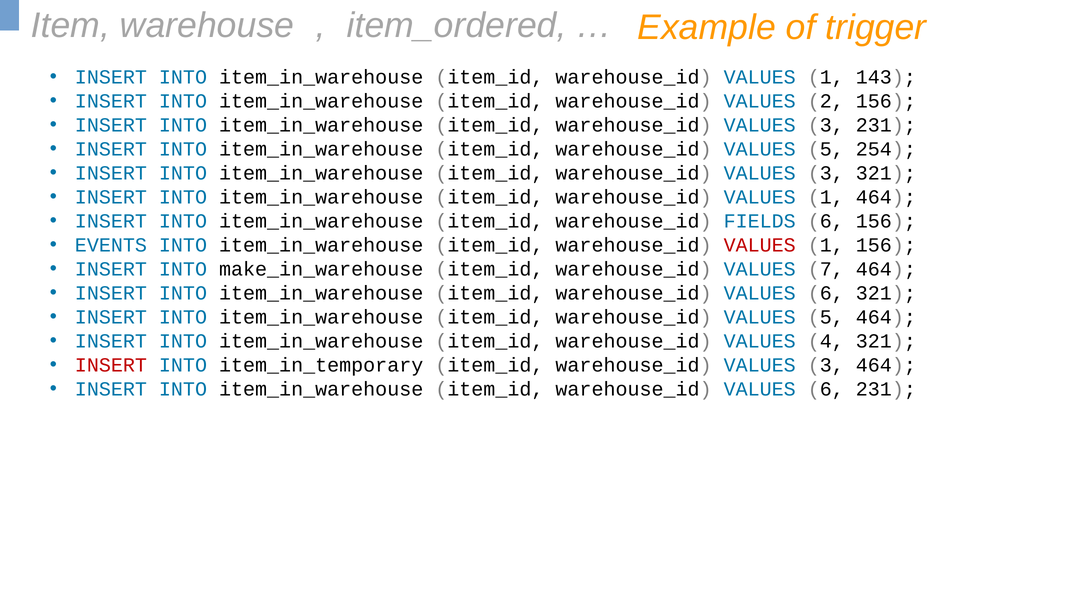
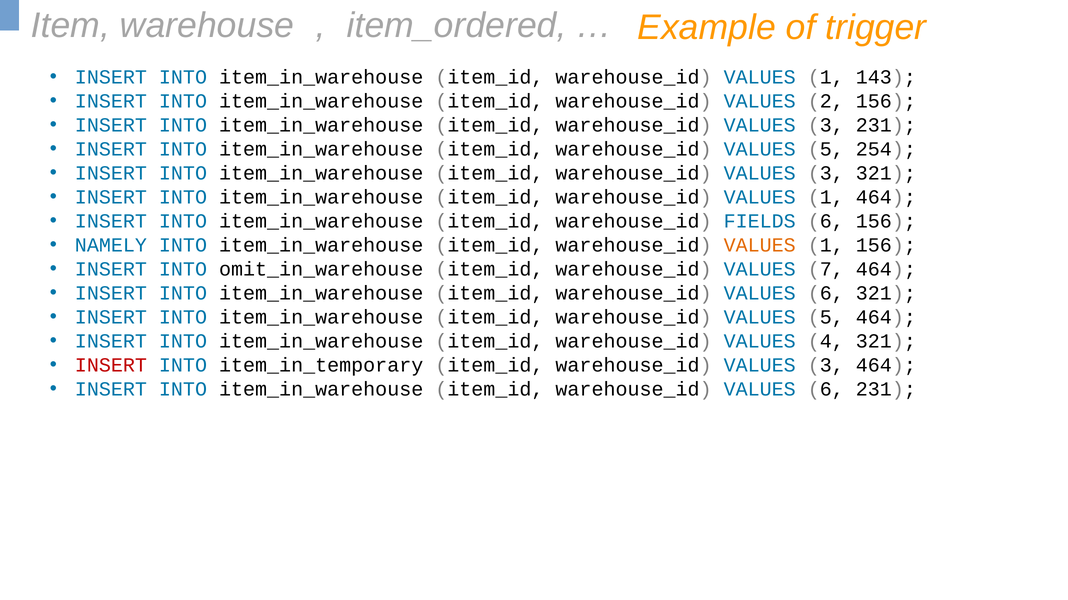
EVENTS: EVENTS -> NAMELY (111, 245)
VALUES colour: red -> orange (760, 245)
make_in_warehouse: make_in_warehouse -> omit_in_warehouse (321, 269)
